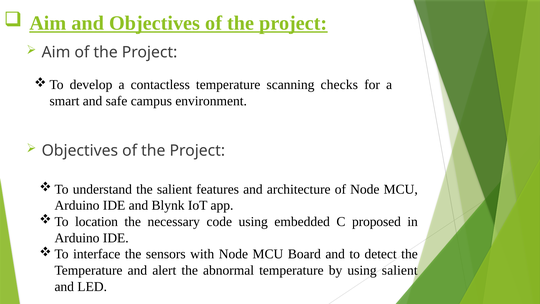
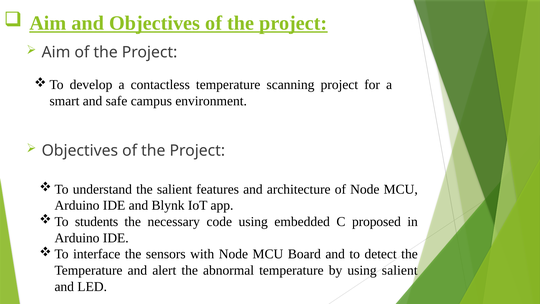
scanning checks: checks -> project (339, 85)
location: location -> students (97, 222)
